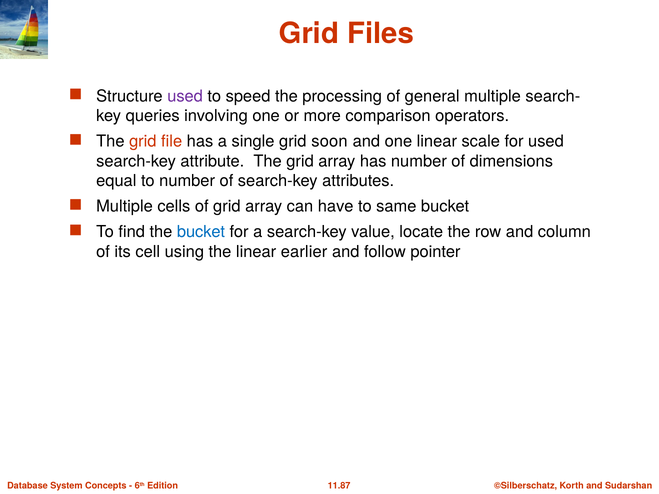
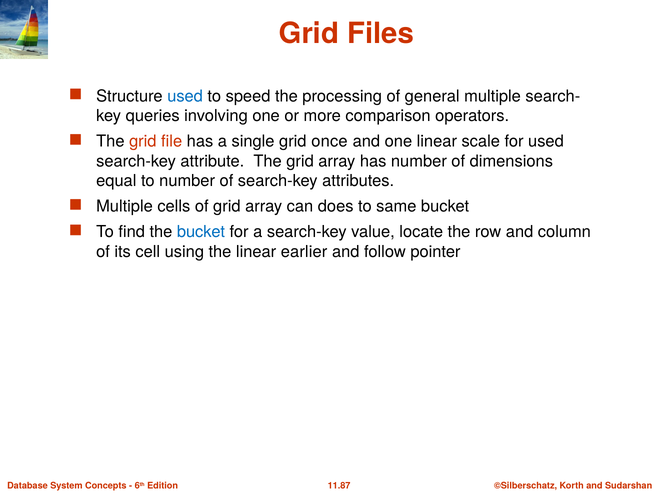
used colour: purple -> blue (185, 96)
soon: soon -> once (329, 141)
have: have -> does (336, 207)
